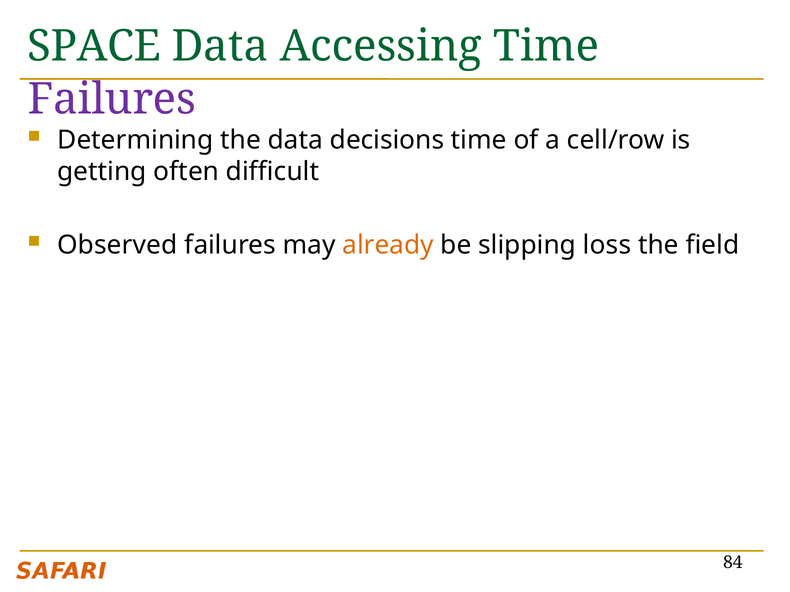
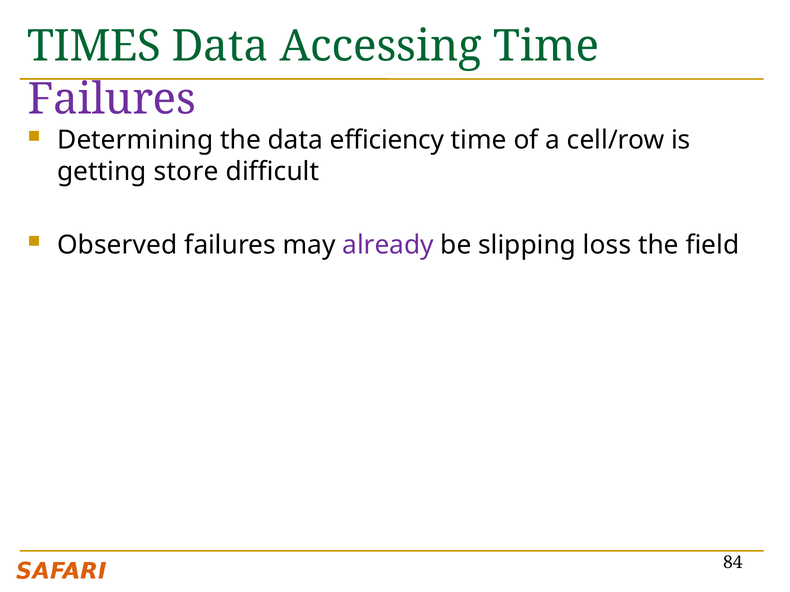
SPACE: SPACE -> TIMES (94, 47)
decisions: decisions -> efficiency (387, 140)
often: often -> store (186, 172)
already colour: orange -> purple (388, 245)
